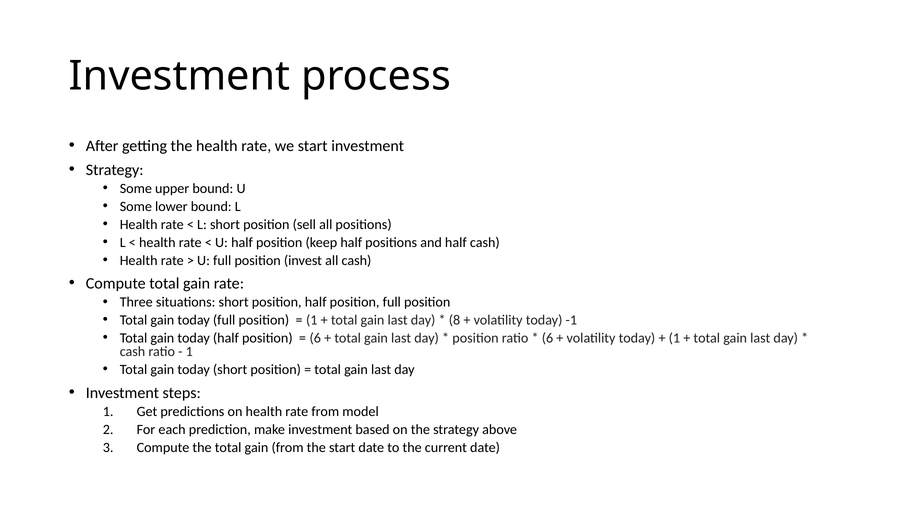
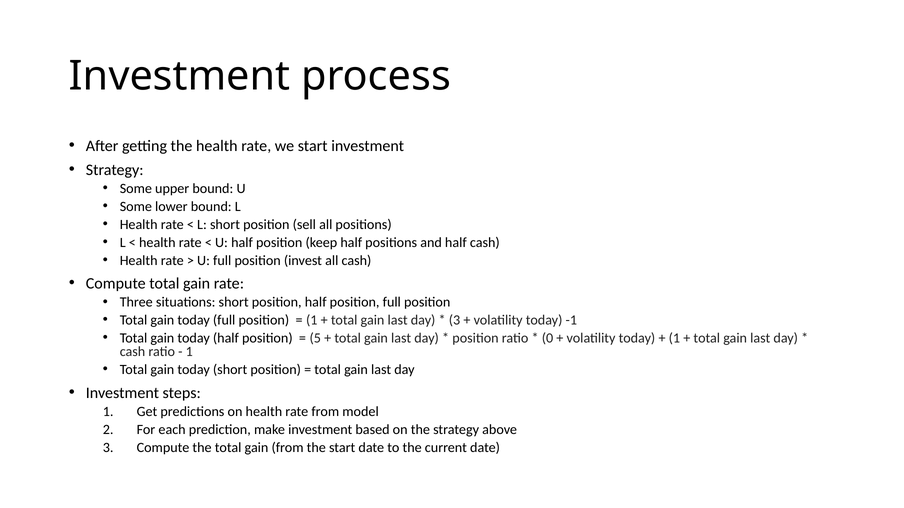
8: 8 -> 3 (455, 321)
6: 6 -> 5 (315, 338)
6: 6 -> 0 (547, 338)
